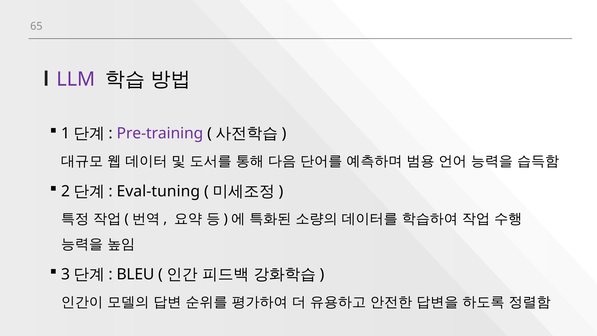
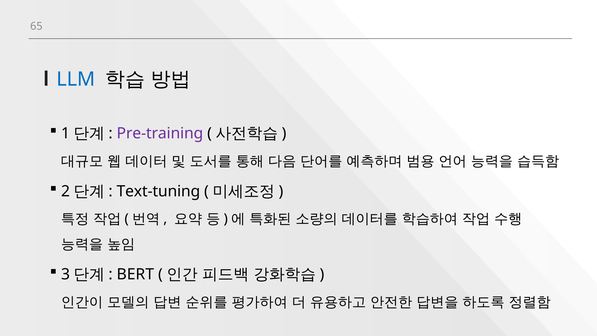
LLM colour: purple -> blue (76, 79)
Eval-tuning: Eval-tuning -> Text-tuning (158, 191)
BLEU: BLEU -> BERT (135, 274)
